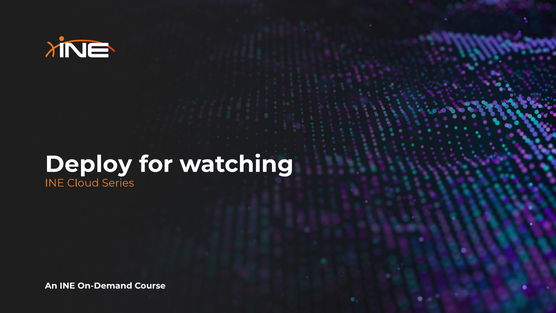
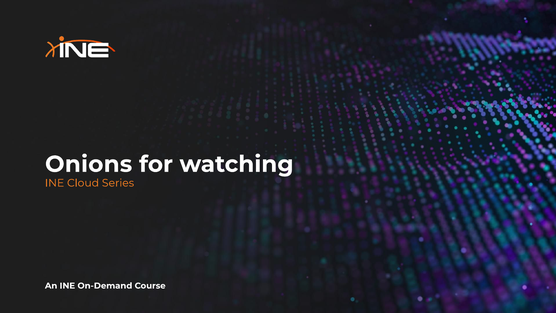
Deploy: Deploy -> Onions (89, 164)
